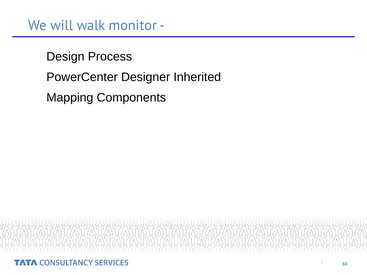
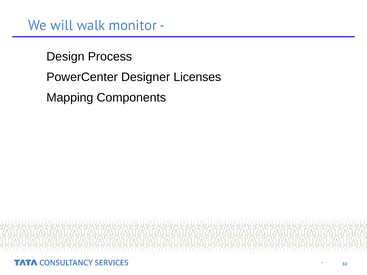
Inherited: Inherited -> Licenses (197, 77)
